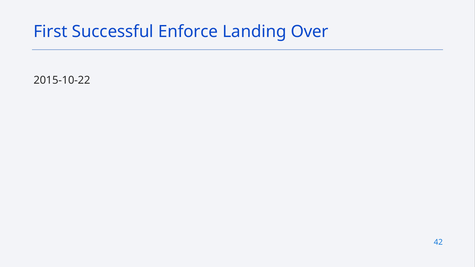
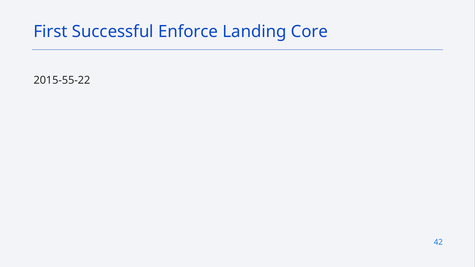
Over: Over -> Core (309, 32)
2015-10-22: 2015-10-22 -> 2015-55-22 (62, 80)
